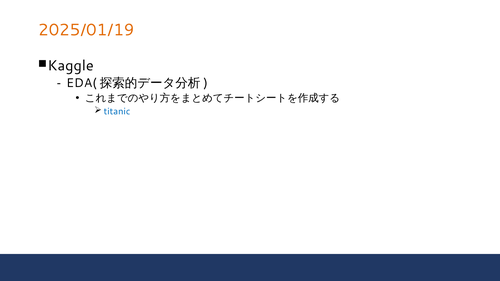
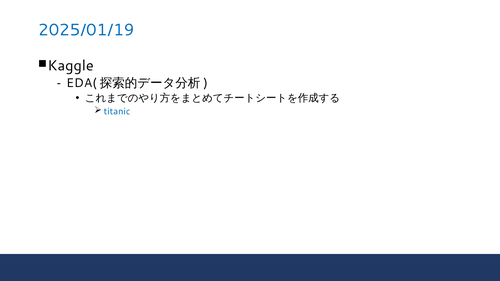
2025/01/19 colour: orange -> blue (86, 30)
